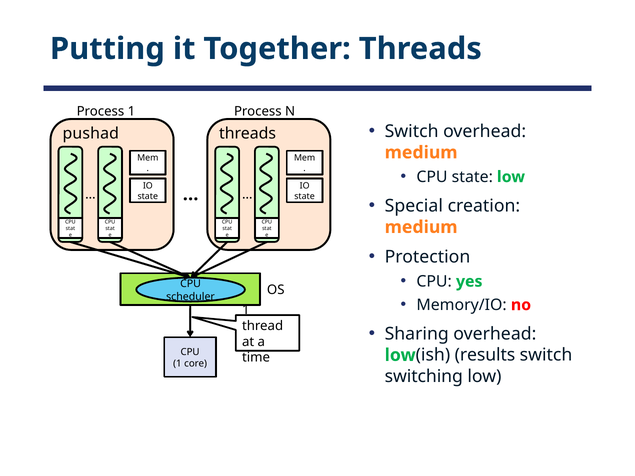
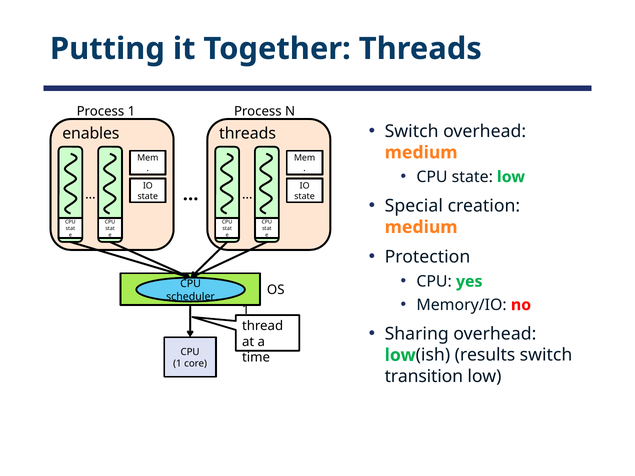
pushad: pushad -> enables (91, 133)
switching: switching -> transition (424, 376)
